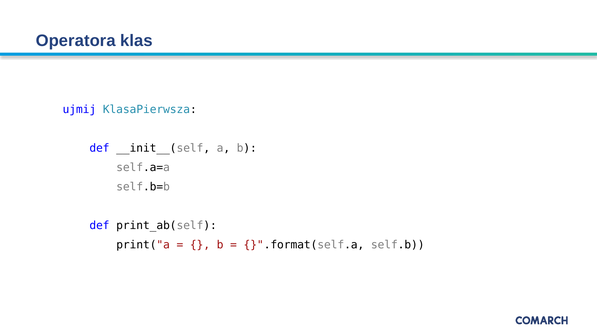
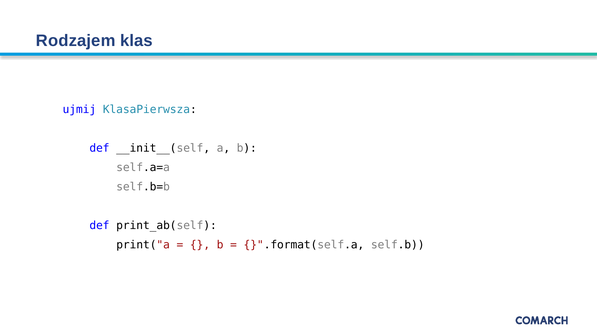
Operatora: Operatora -> Rodzajem (76, 41)
